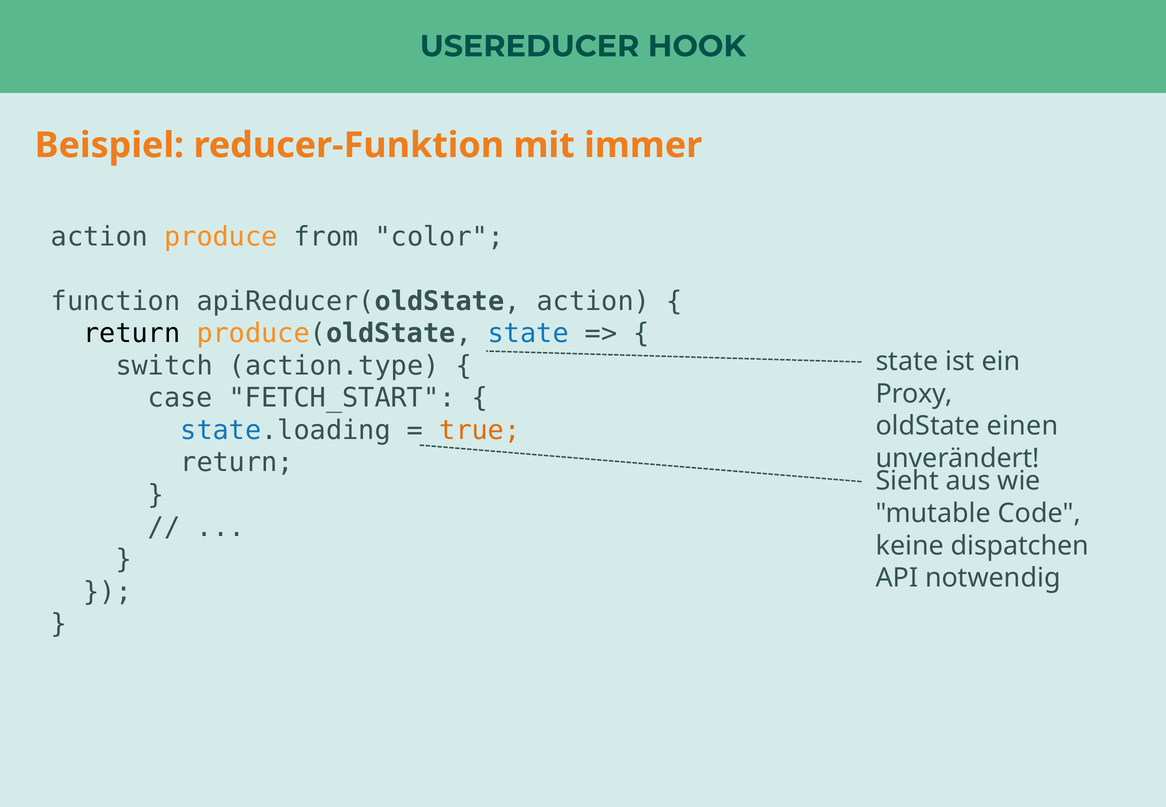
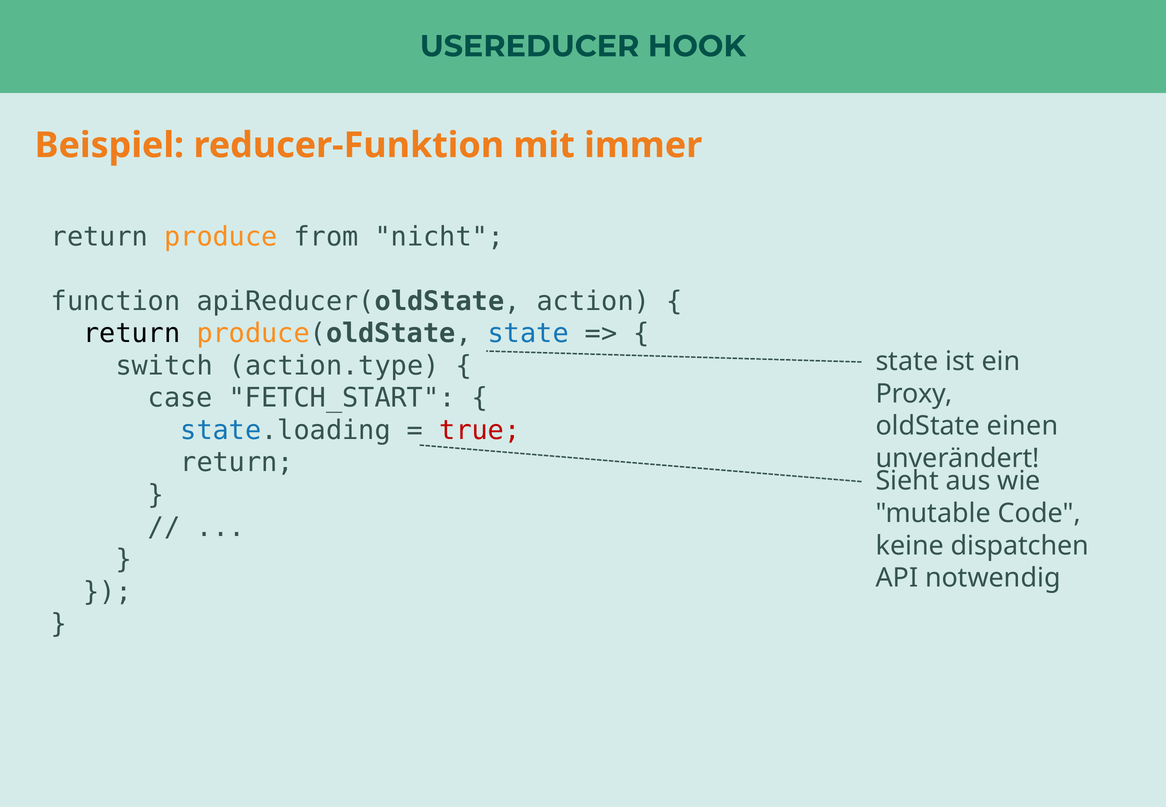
action: action -> return (99, 237)
color: color -> nicht (439, 237)
true colour: orange -> red (480, 430)
